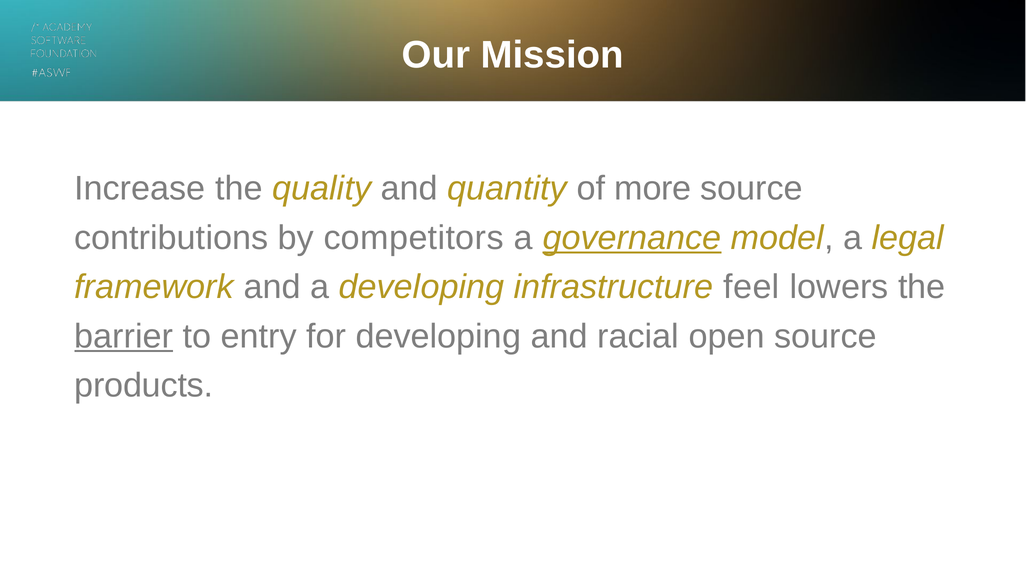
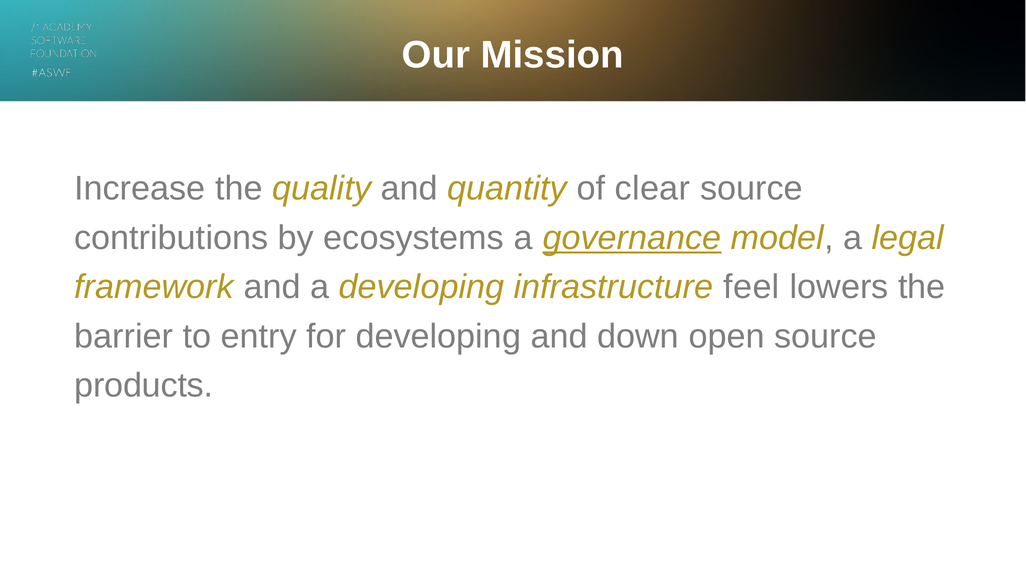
more: more -> clear (652, 189)
competitors: competitors -> ecosystems (414, 238)
barrier underline: present -> none (124, 336)
racial: racial -> down (638, 336)
